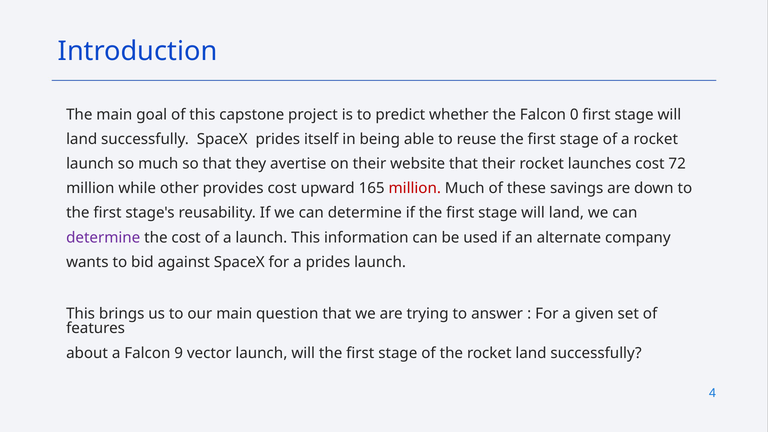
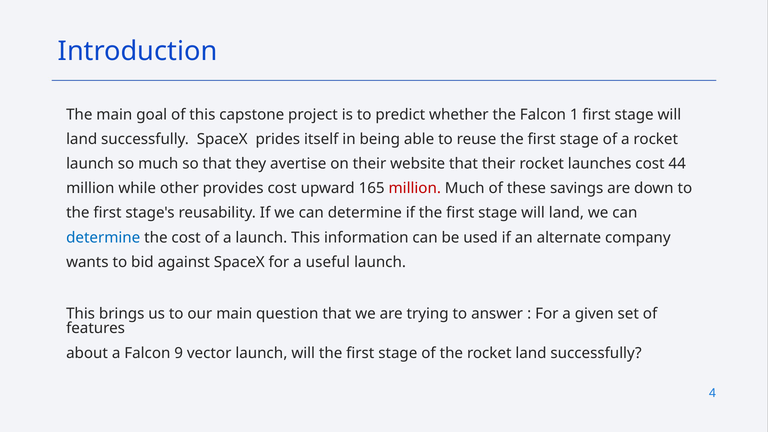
0: 0 -> 1 (574, 115)
72: 72 -> 44 (677, 164)
determine colour: purple -> blue (103, 238)
a prides: prides -> useful (328, 262)
